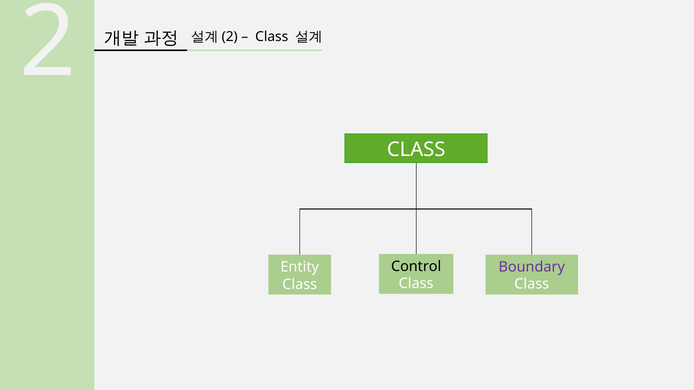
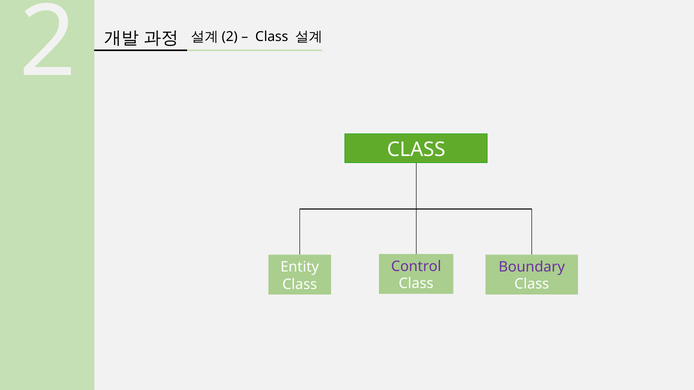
Control colour: black -> purple (416, 267)
